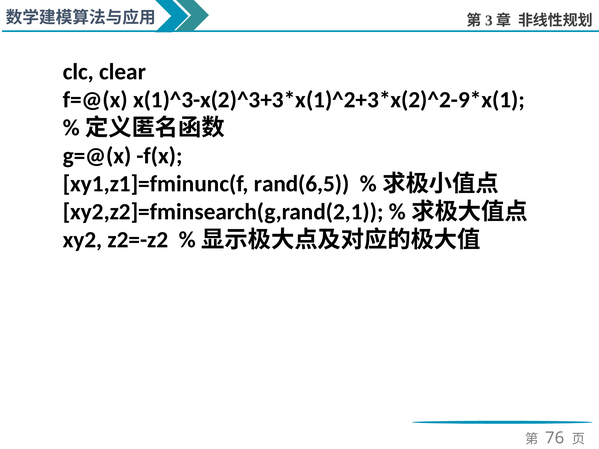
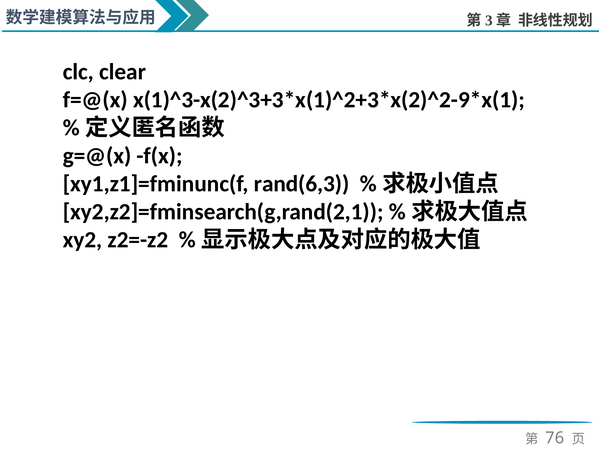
rand(6,5: rand(6,5 -> rand(6,3 (302, 184)
